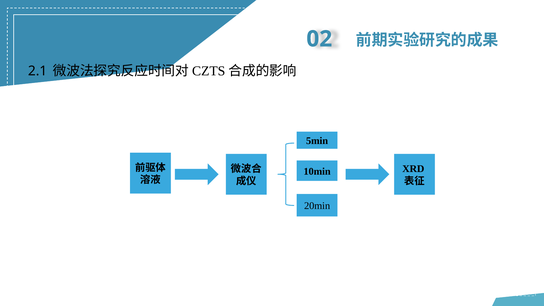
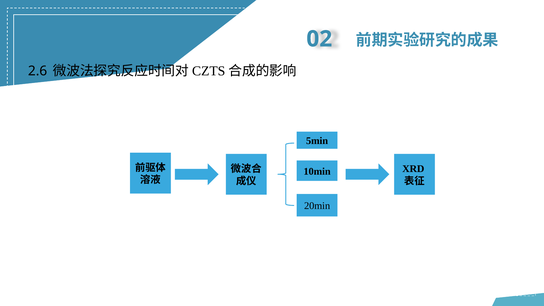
2.1: 2.1 -> 2.6 (38, 71)
